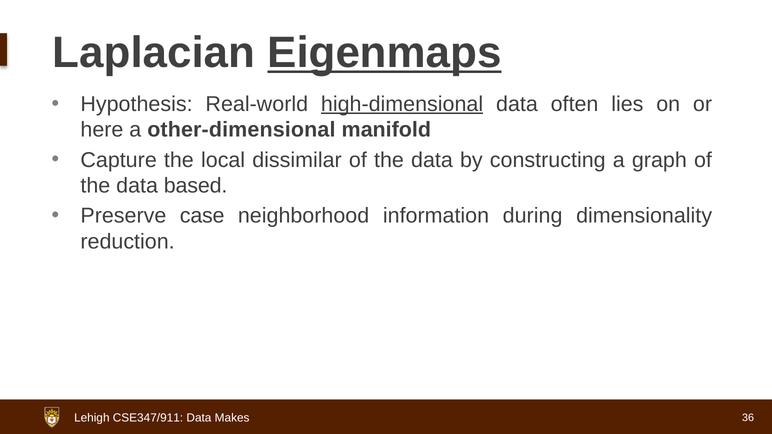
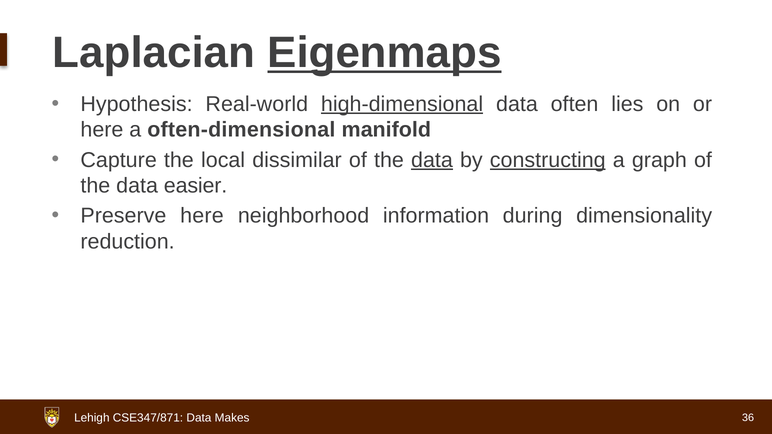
other-dimensional: other-dimensional -> often-dimensional (241, 130)
data underline: none -> present (432, 160)
constructing underline: none -> present (548, 160)
based: based -> easier (196, 186)
Preserve case: case -> here (202, 216)
CSE347/911: CSE347/911 -> CSE347/871 (148, 418)
